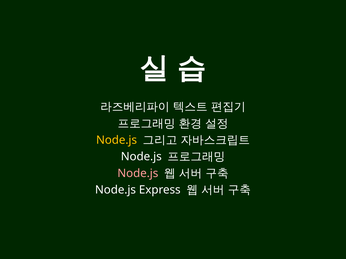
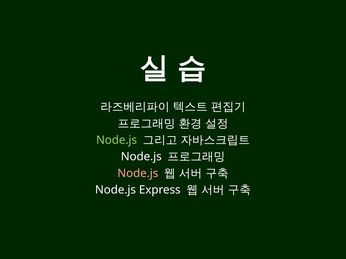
Node.js colour: yellow -> light green (117, 140)
